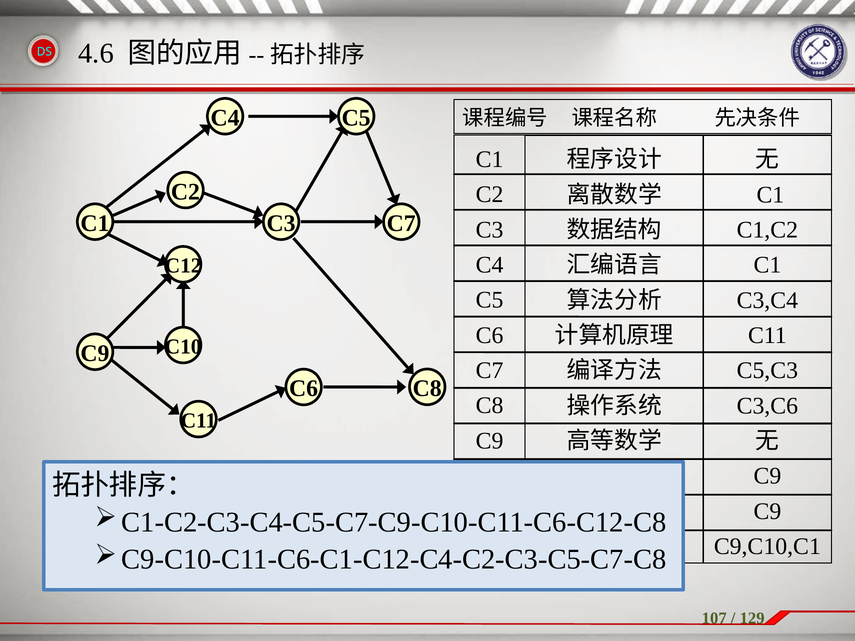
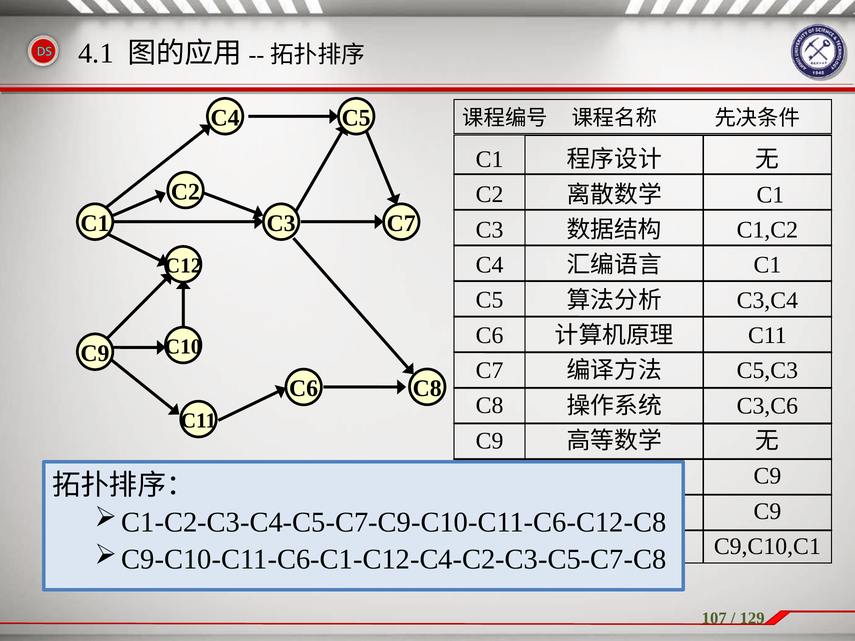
4.6: 4.6 -> 4.1 (96, 53)
